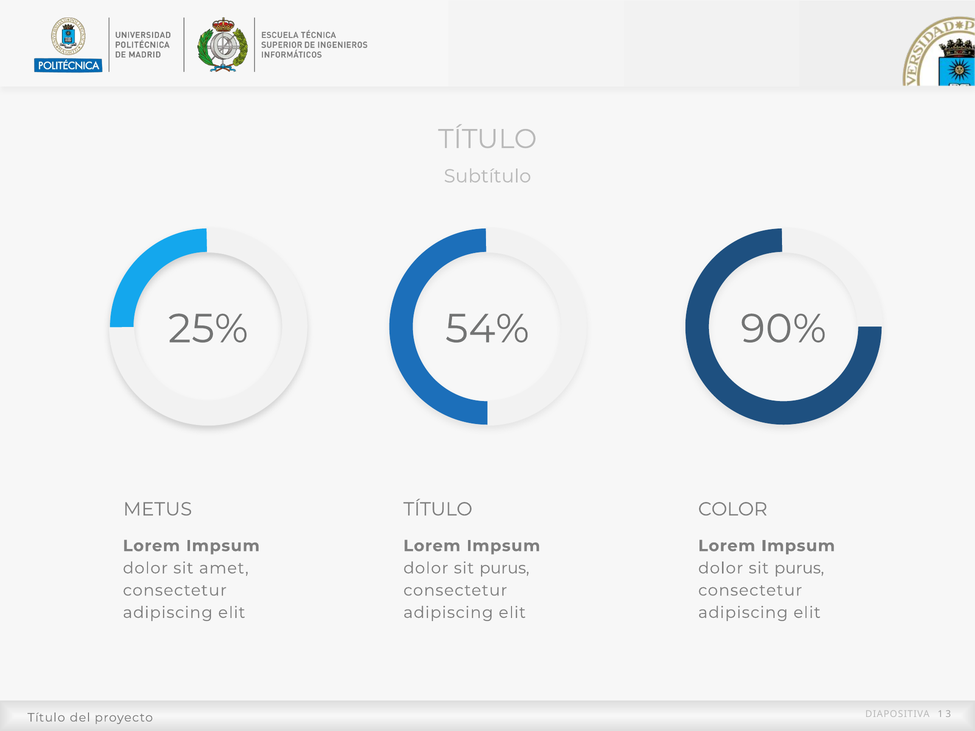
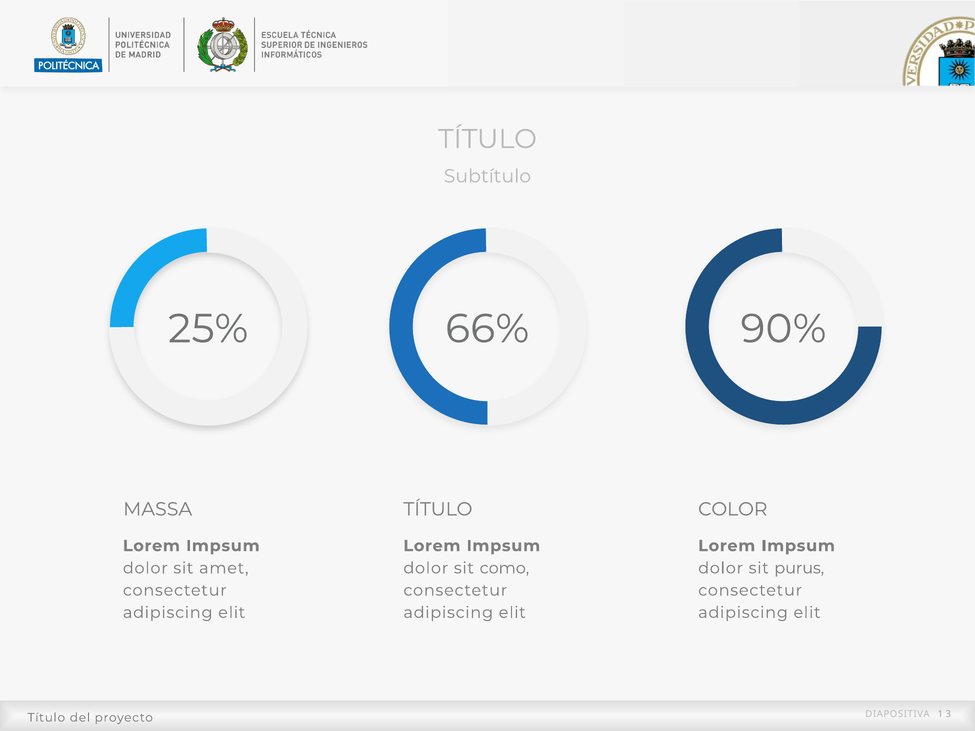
54%: 54% -> 66% (487, 329)
METUS: METUS -> MASSA (158, 509)
purus: purus -> como (504, 568)
